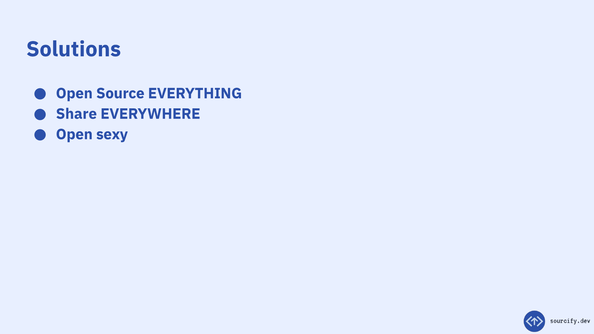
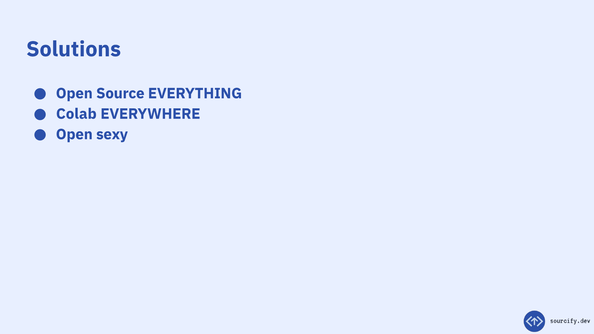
Share: Share -> Colab (76, 114)
